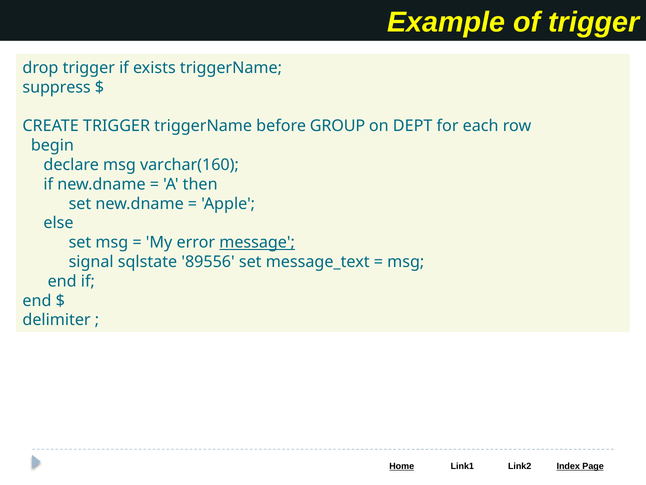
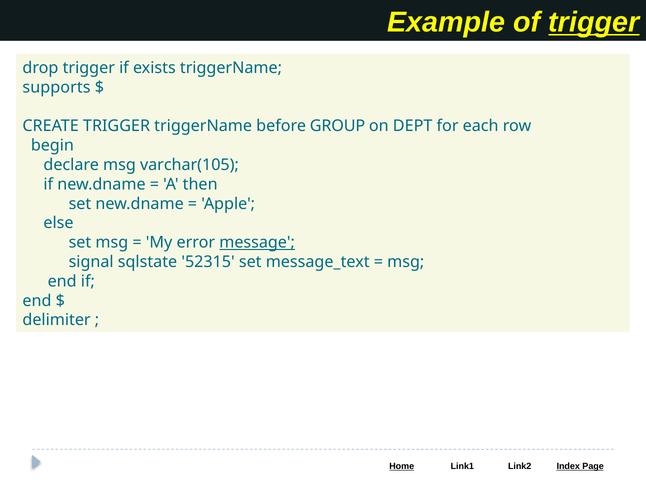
trigger underline: none -> present (594, 22)
suppress: suppress -> supports (57, 87)
varchar(160: varchar(160 -> varchar(105 (189, 165)
89556: 89556 -> 52315 (208, 262)
